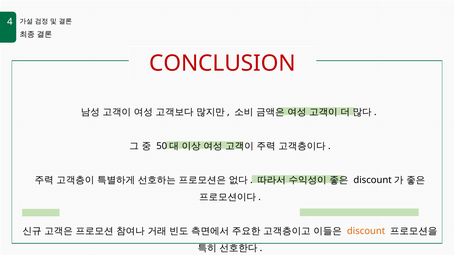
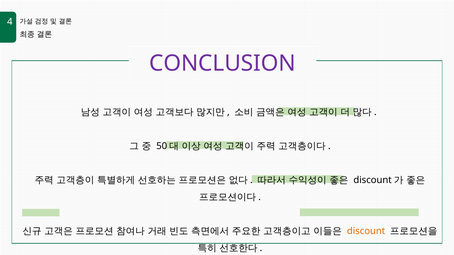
CONCLUSION colour: red -> purple (223, 63)
